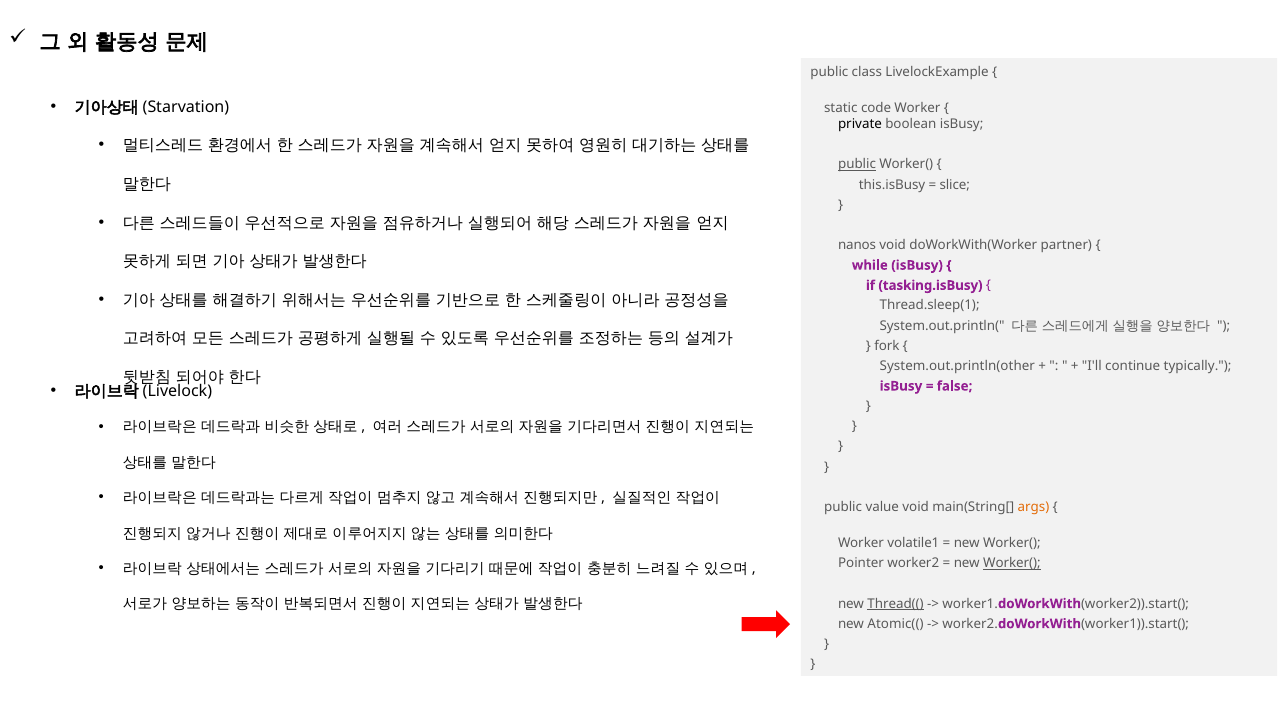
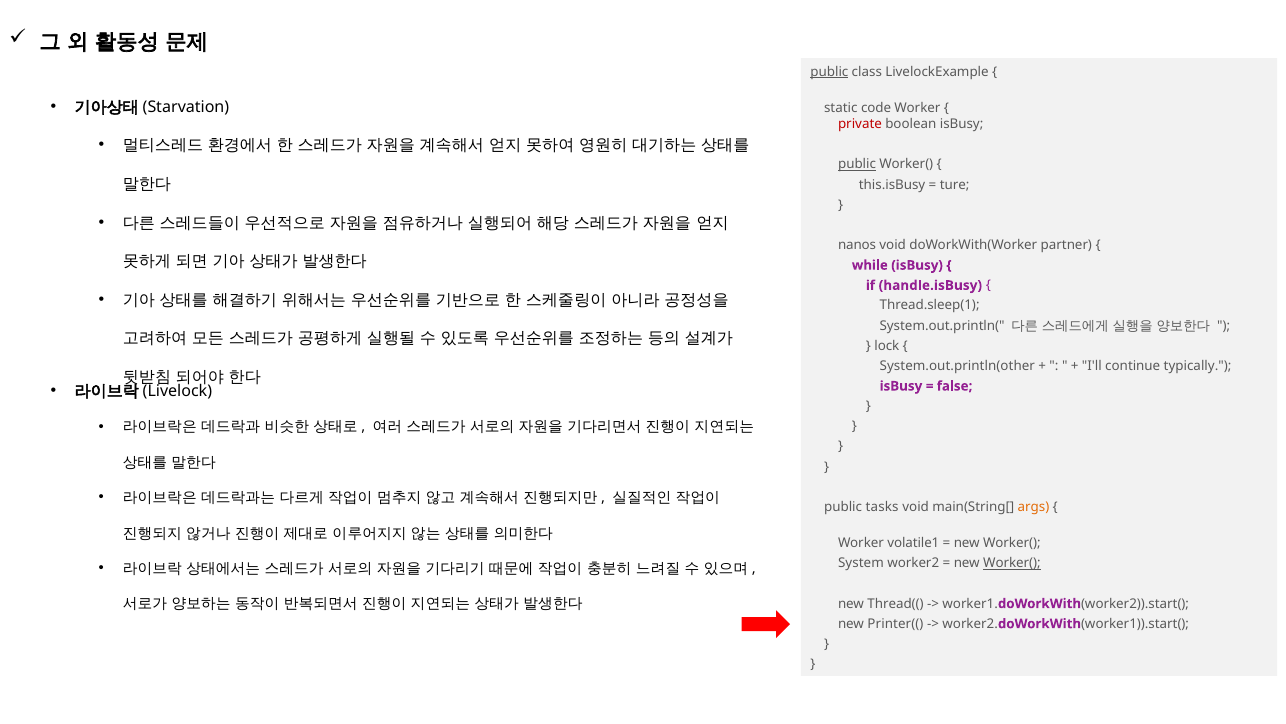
public underline: none -> present (829, 72)
private colour: black -> red (860, 124)
slice: slice -> ture (955, 185)
tasking.isBusy: tasking.isBusy -> handle.isBusy (930, 285)
fork: fork -> lock (887, 346)
value: value -> tasks (882, 507)
Pointer: Pointer -> System (861, 563)
Thread(( underline: present -> none (896, 603)
Atomic((: Atomic(( -> Printer(( (895, 623)
